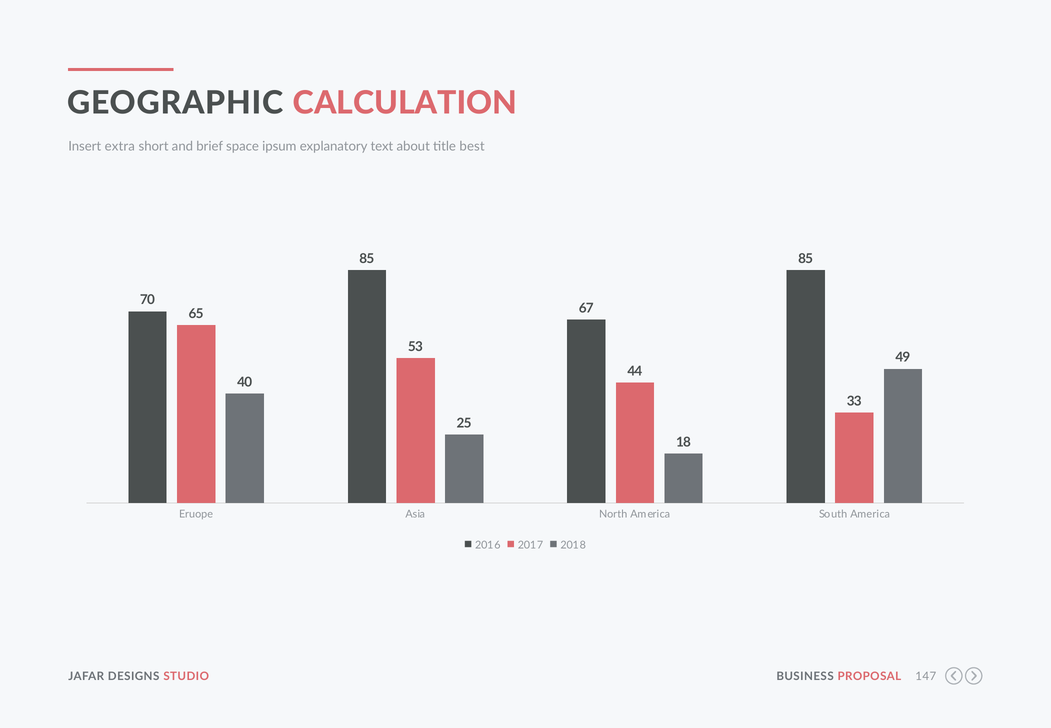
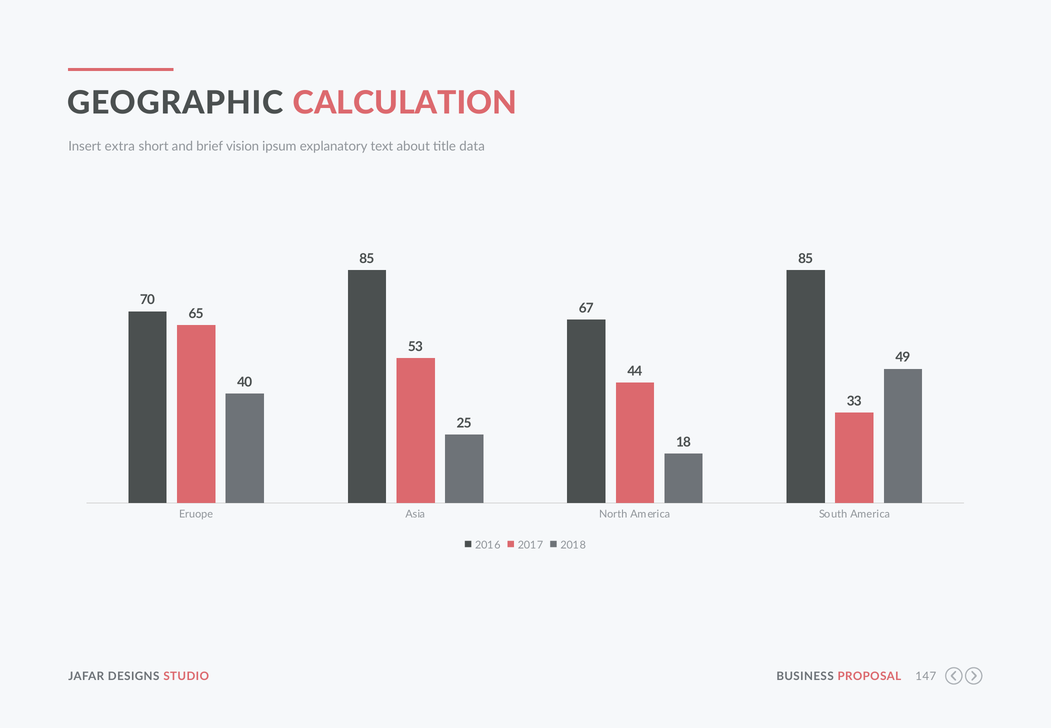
space: space -> vision (243, 146)
best: best -> data (472, 146)
